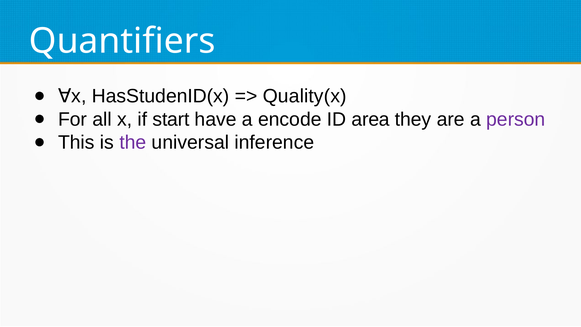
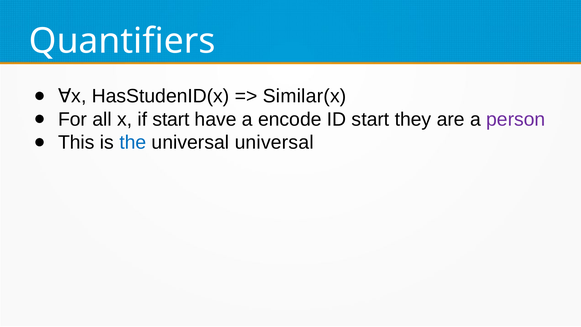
Quality(x: Quality(x -> Similar(x (305, 96)
ID area: area -> start (371, 119)
the colour: purple -> blue (133, 142)
universal inference: inference -> universal (274, 142)
